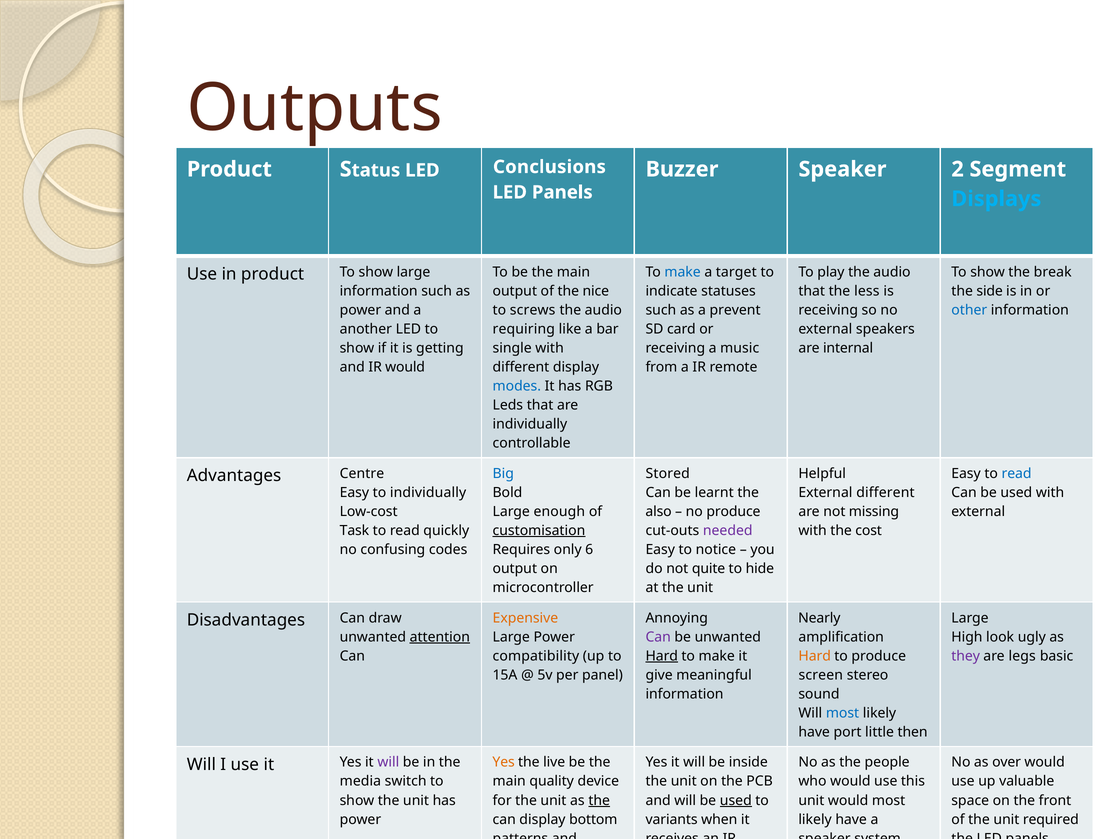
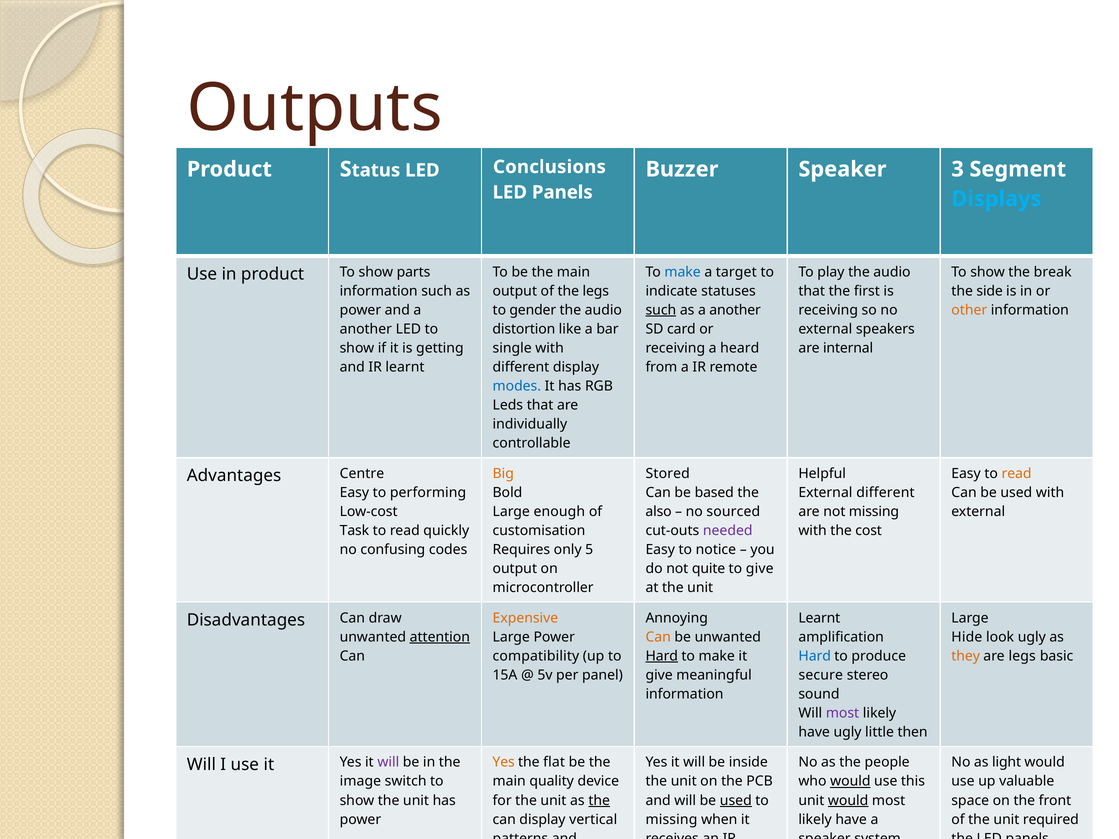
2: 2 -> 3 (958, 169)
show large: large -> parts (414, 272)
the nice: nice -> legs (596, 291)
less: less -> first (867, 291)
screws: screws -> gender (533, 310)
such underline: none -> present (661, 310)
as a prevent: prevent -> another (735, 310)
other colour: blue -> orange (969, 310)
requiring: requiring -> distortion (524, 329)
music: music -> heard (740, 348)
IR would: would -> learnt (405, 367)
Big colour: blue -> orange (503, 474)
read colour: blue -> orange (1017, 474)
to individually: individually -> performing (428, 493)
learnt: learnt -> based (714, 493)
no produce: produce -> sourced (733, 512)
customisation underline: present -> none (539, 531)
6: 6 -> 5 (589, 550)
to hide: hide -> give (760, 569)
Nearly: Nearly -> Learnt (819, 618)
Can colour: purple -> orange (658, 637)
High: High -> Hide (967, 637)
Hard colour: orange -> blue (815, 656)
they colour: purple -> orange (966, 656)
screen: screen -> secure (821, 675)
most colour: blue -> purple (843, 713)
have port: port -> ugly (848, 732)
live: live -> flat (554, 763)
over: over -> light (1007, 763)
media: media -> image (360, 782)
would underline: none -> present (850, 782)
would underline: none -> present (848, 801)
bottom: bottom -> vertical (593, 820)
variants: variants -> missing (671, 820)
